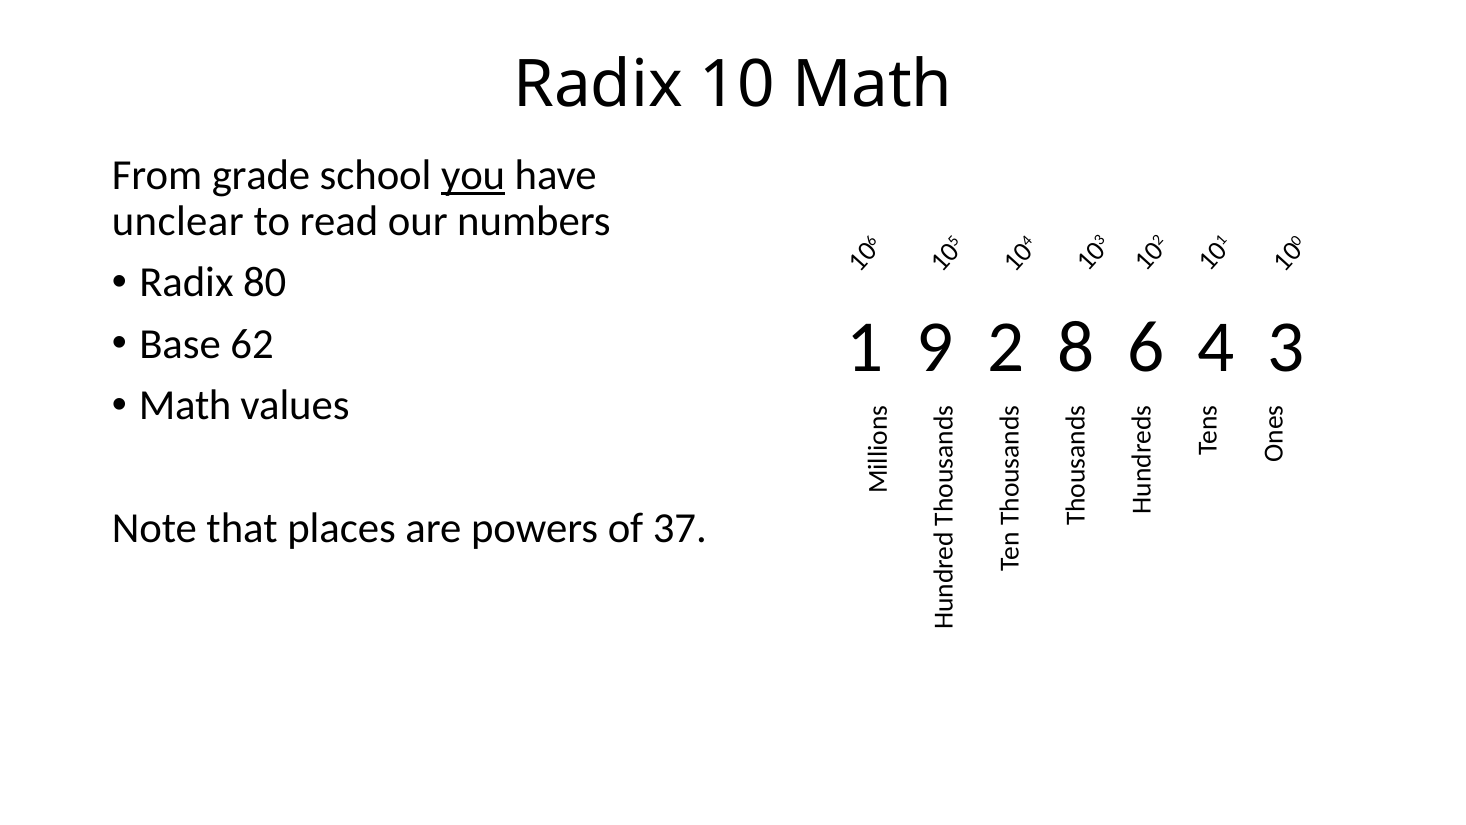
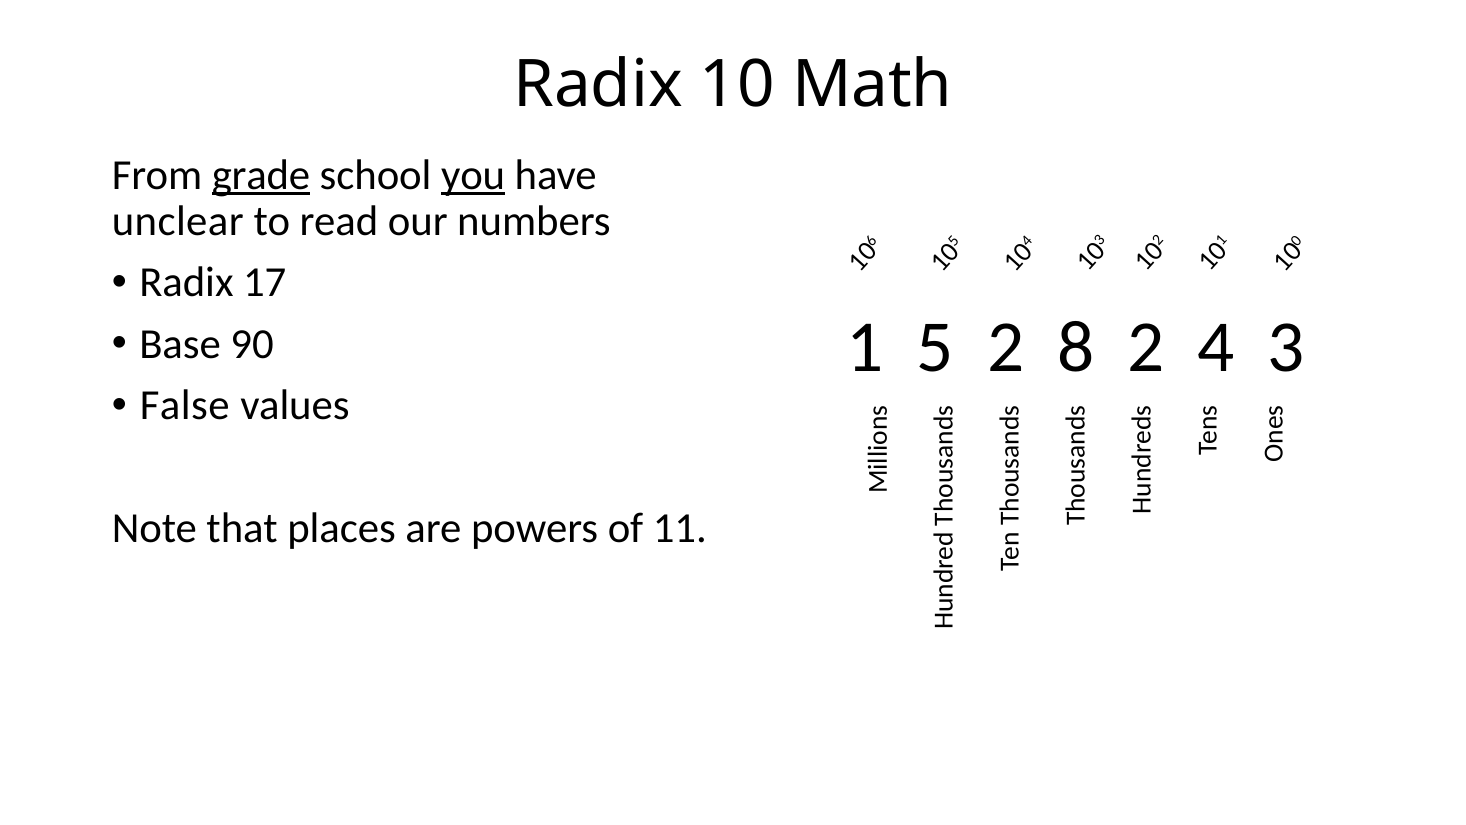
grade underline: none -> present (261, 175)
80: 80 -> 17 (265, 283)
1 9: 9 -> 5 (935, 347)
8 6: 6 -> 2 (1146, 347)
62: 62 -> 90 (252, 344)
Math: Math -> False (185, 406)
37: 37 -> 11 (680, 528)
